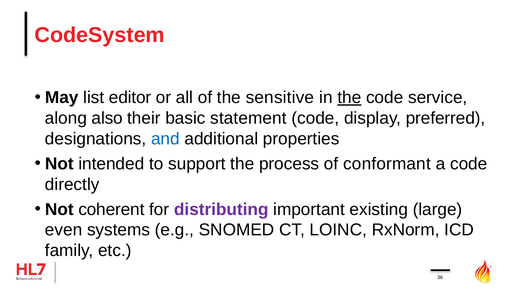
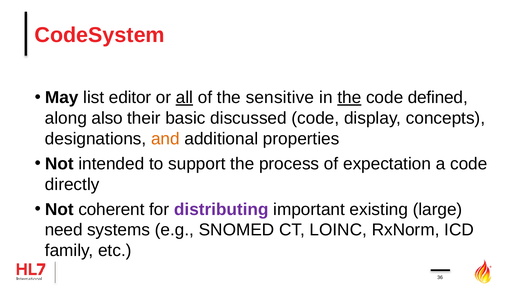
all underline: none -> present (184, 98)
service: service -> defined (438, 98)
statement: statement -> discussed (249, 118)
preferred: preferred -> concepts (446, 118)
and colour: blue -> orange (165, 139)
conformant: conformant -> expectation (387, 164)
even: even -> need (64, 230)
